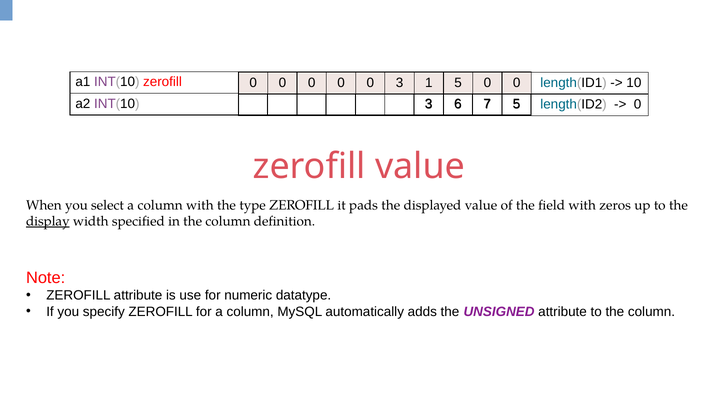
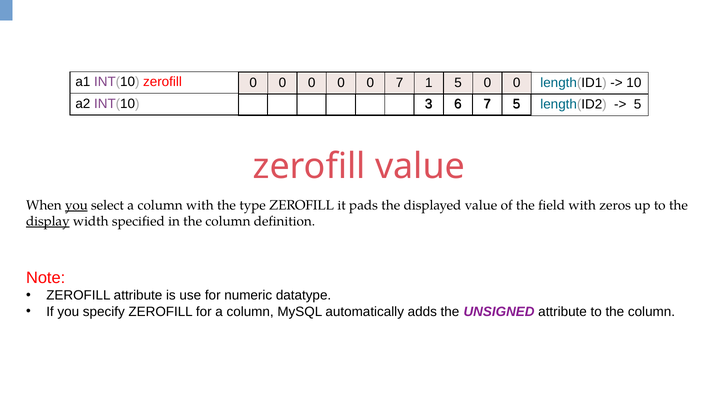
0 3: 3 -> 7 (400, 83)
0: 0 -> 5 (638, 104)
you underline: none -> present (76, 205)
